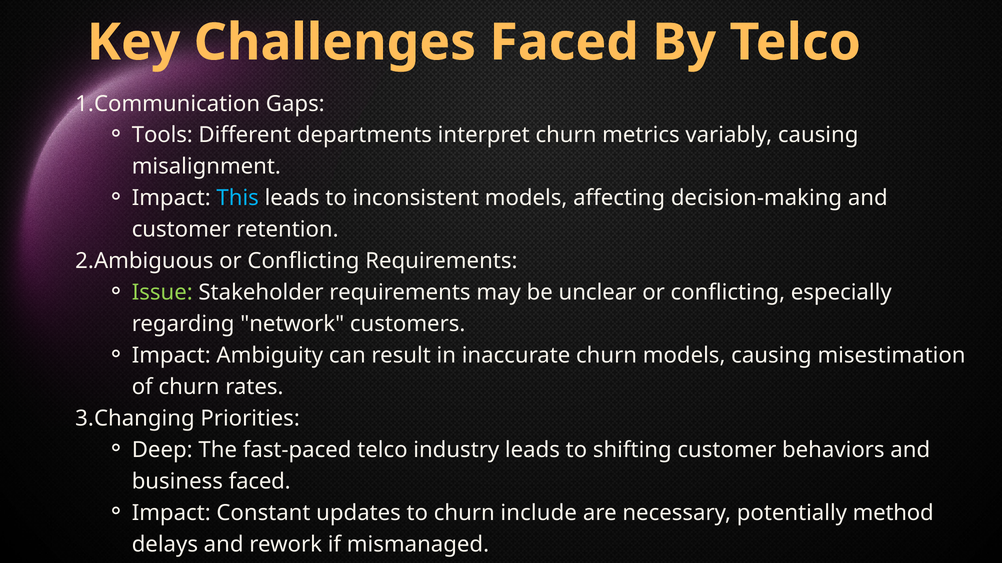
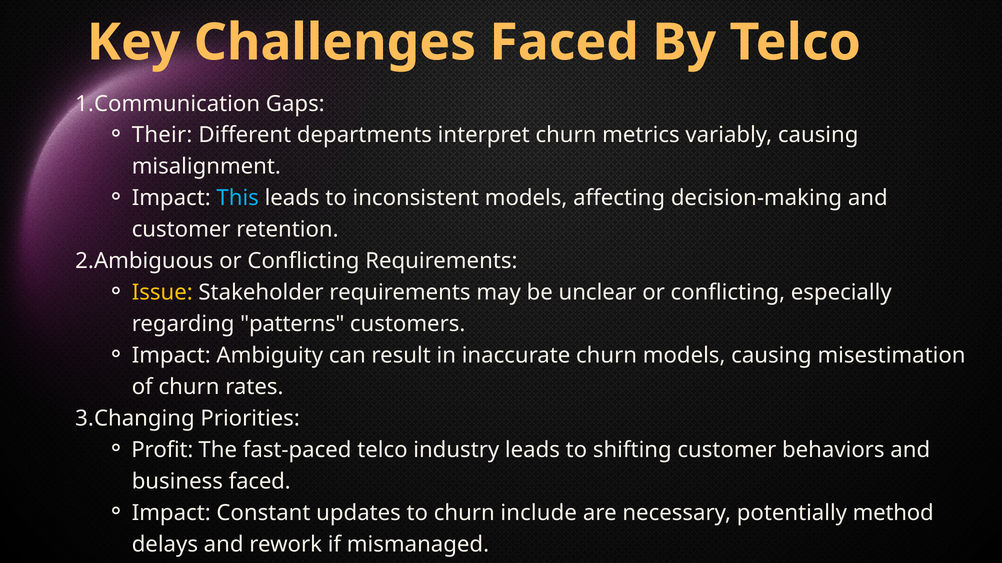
Tools: Tools -> Their (162, 135)
Issue colour: light green -> yellow (162, 293)
network: network -> patterns (292, 324)
Deep: Deep -> Profit (162, 450)
